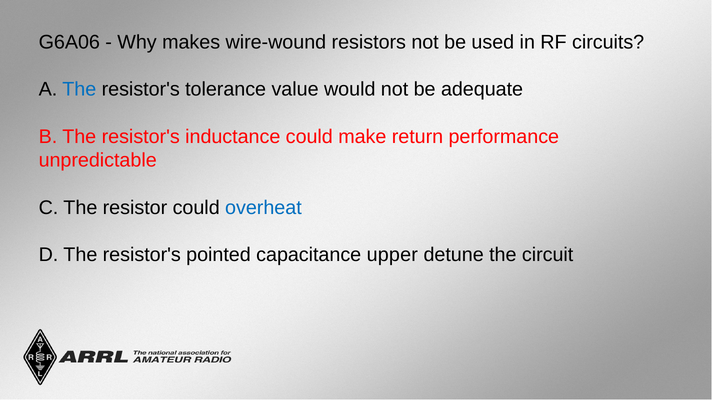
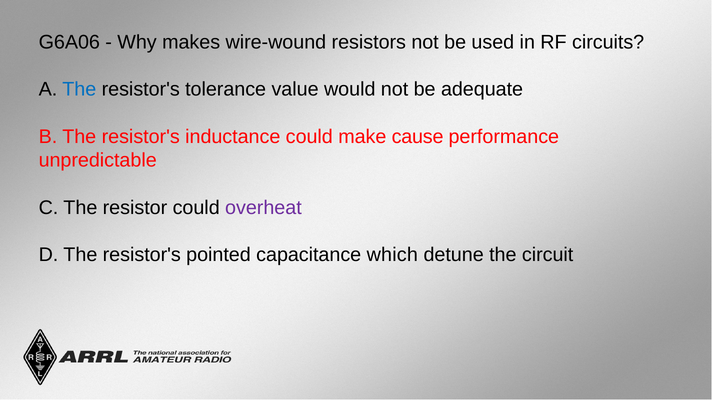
return: return -> cause (418, 137)
overheat colour: blue -> purple (263, 208)
upper: upper -> which (392, 255)
